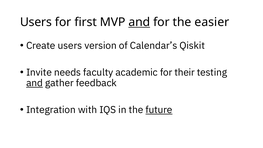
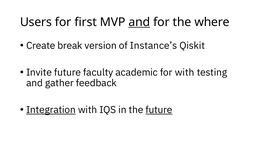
easier: easier -> where (212, 22)
Create users: users -> break (70, 46)
Calendar’s: Calendar’s -> Instance’s (154, 46)
Invite needs: needs -> future (68, 72)
for their: their -> with (185, 72)
and underline: present -> none (35, 83)
Integration underline: none -> present (51, 110)
